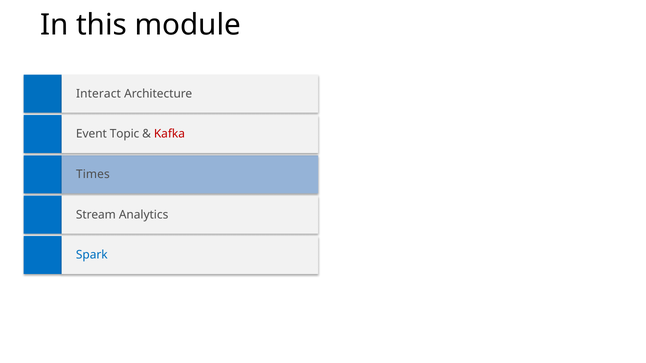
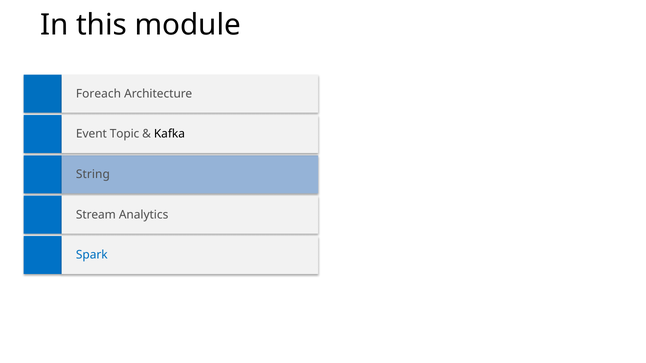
Interact: Interact -> Foreach (99, 94)
Kafka colour: red -> black (169, 134)
Times: Times -> String (93, 174)
